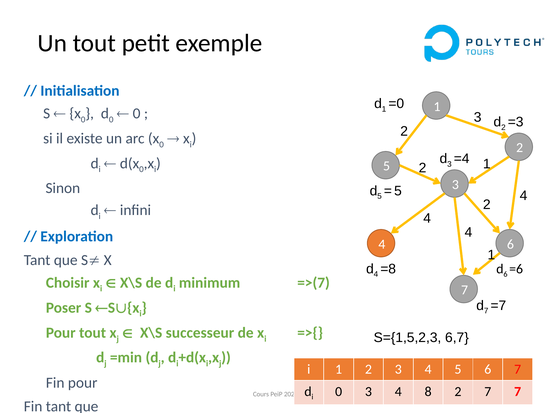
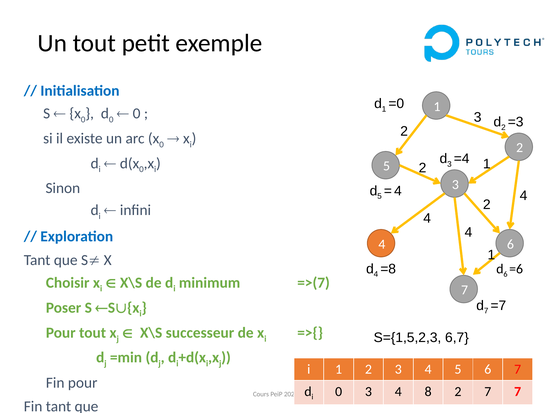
5: 5 -> 4 (398, 191)
